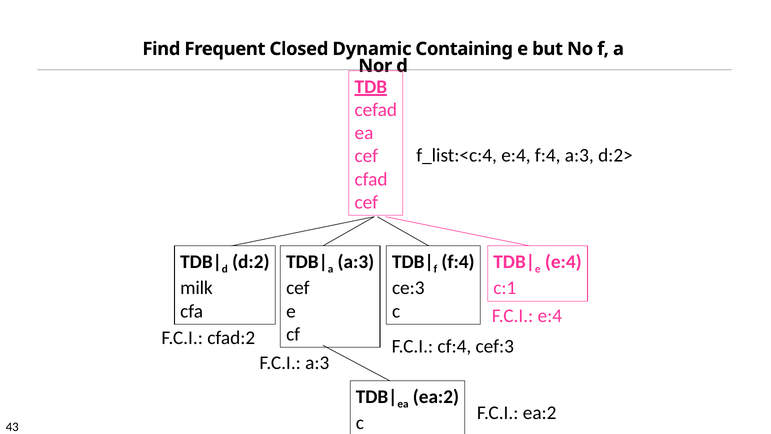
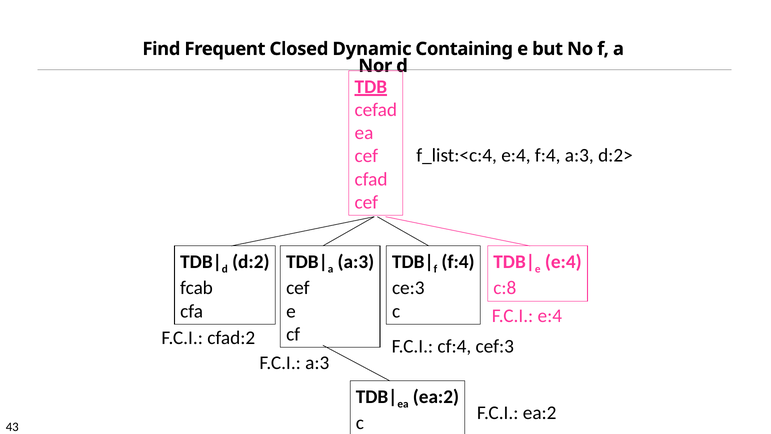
milk: milk -> fcab (196, 288)
c:1: c:1 -> c:8 (505, 288)
